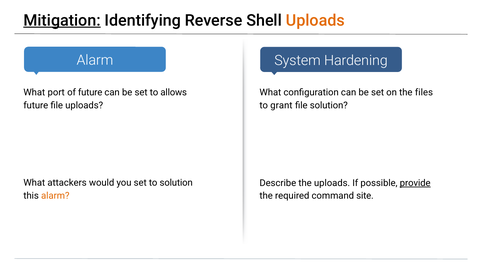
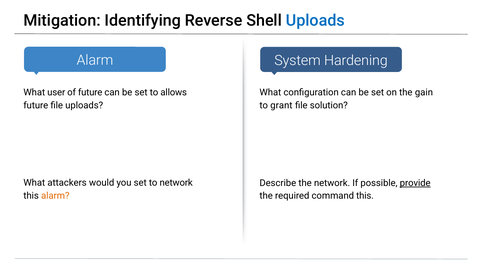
Mitigation underline: present -> none (62, 20)
Uploads colour: orange -> blue (315, 20)
port: port -> user (56, 92)
files: files -> gain (424, 93)
to solution: solution -> network (176, 183)
the uploads: uploads -> network (332, 183)
command site: site -> this (365, 196)
